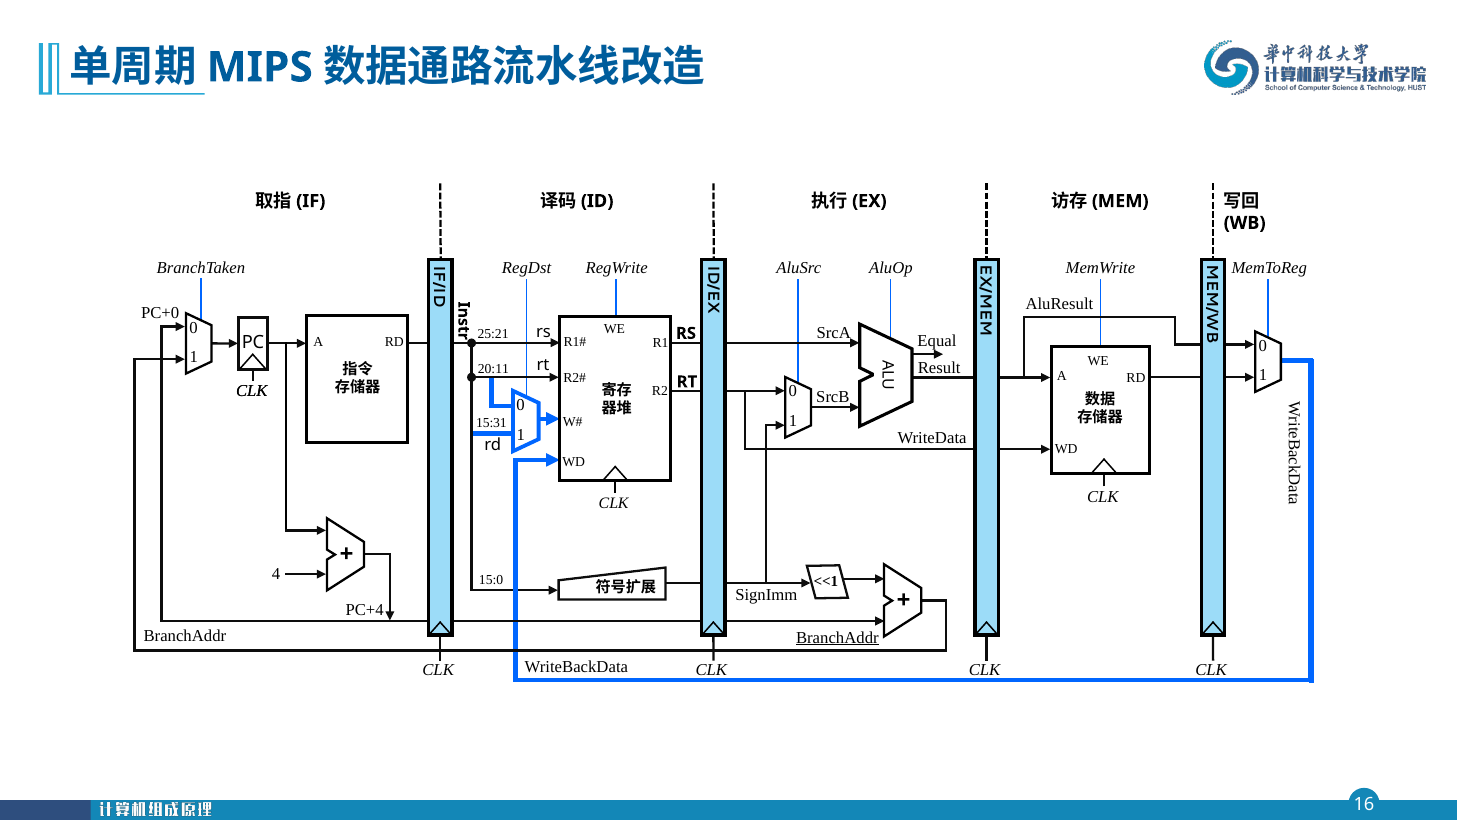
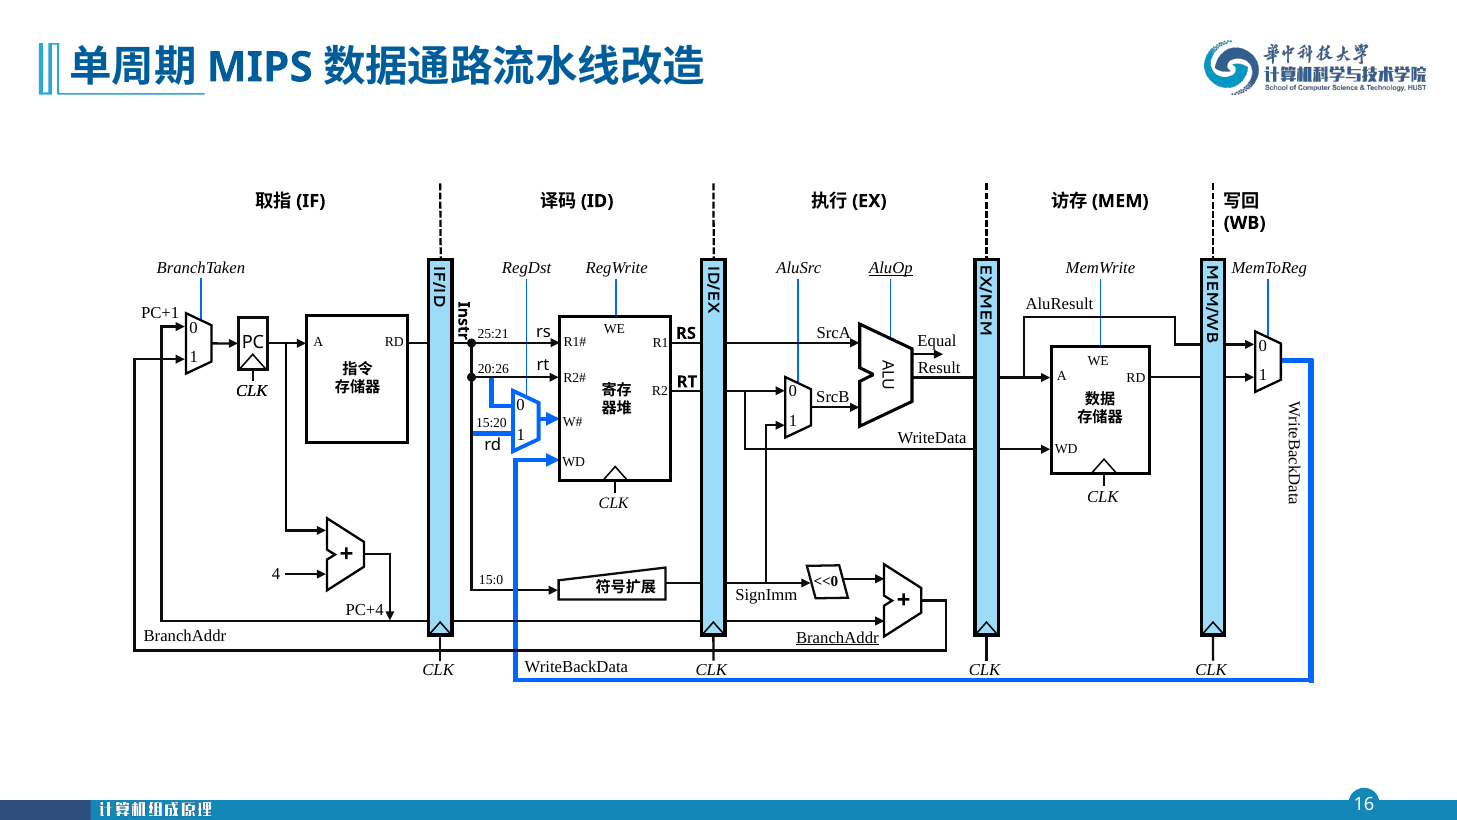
AluOp underline: none -> present (891, 268)
PC+0: PC+0 -> PC+1 (160, 313)
20:11: 20:11 -> 20:26 (493, 369)
15:31: 15:31 -> 15:20 (491, 422)
<<1: <<1 -> <<0 (826, 581)
